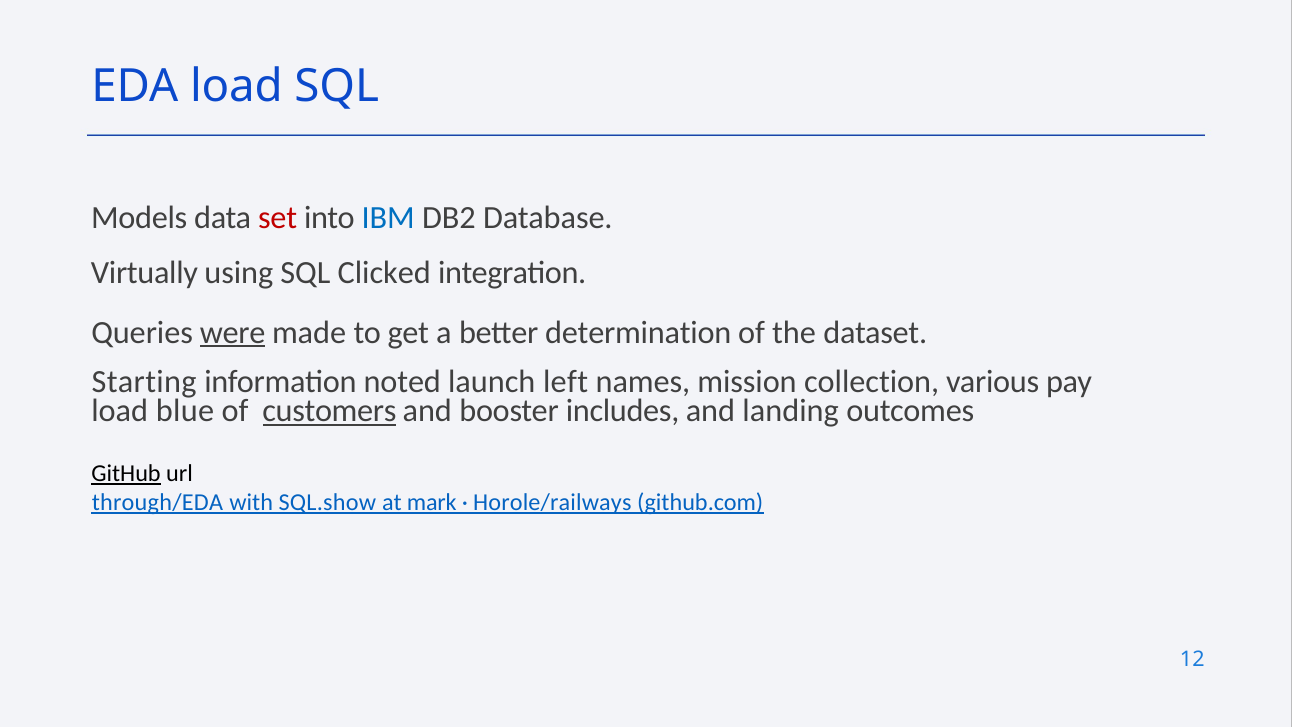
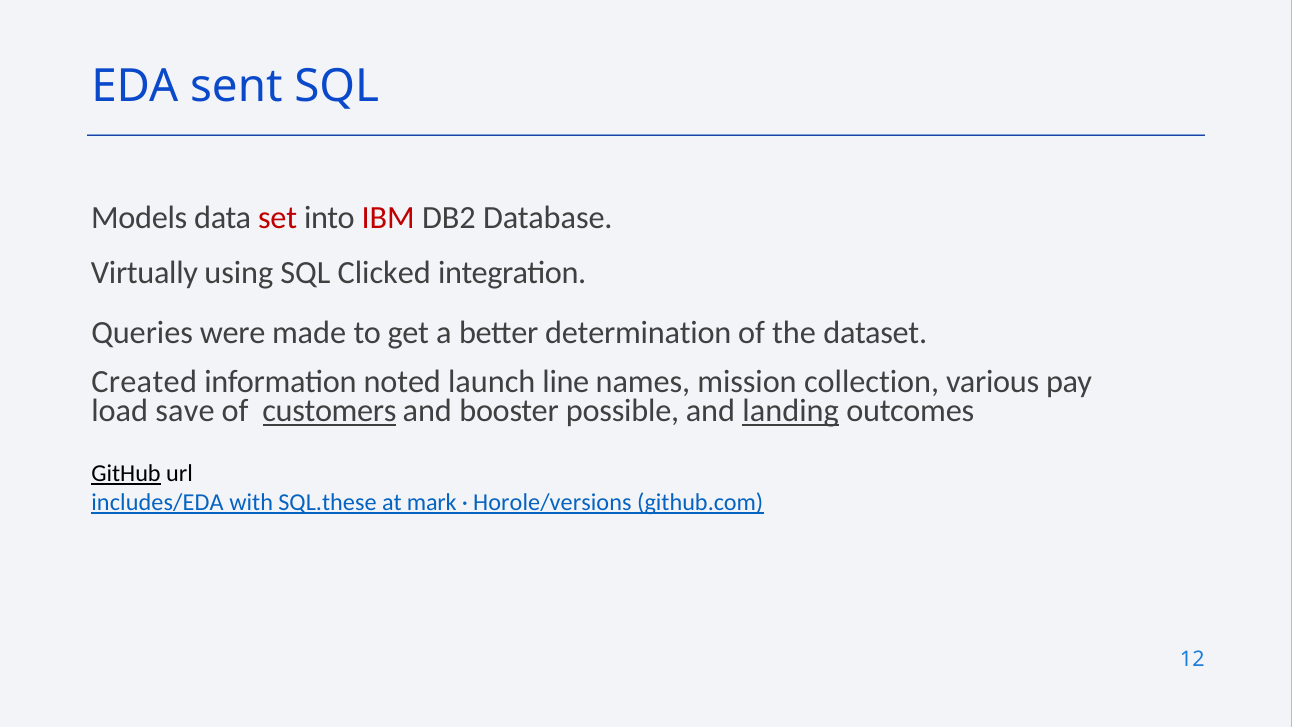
EDA load: load -> sent (236, 86)
IBM colour: blue -> red (388, 218)
were underline: present -> none (233, 332)
Starting: Starting -> Created (144, 381)
left: left -> line (566, 381)
blue: blue -> save (185, 411)
includes: includes -> possible (623, 411)
landing underline: none -> present (791, 411)
through/EDA: through/EDA -> includes/EDA (157, 502)
SQL.show: SQL.show -> SQL.these (327, 502)
Horole/railways: Horole/railways -> Horole/versions (552, 502)
